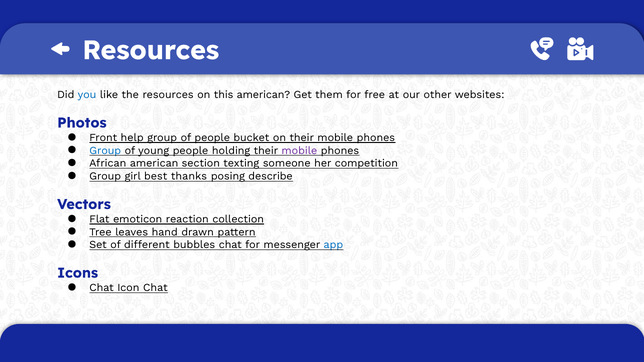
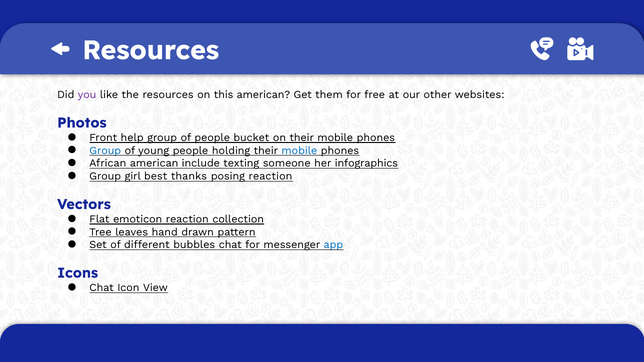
you colour: blue -> purple (87, 95)
mobile colour: purple -> blue (299, 151)
section: section -> include (201, 163)
competition: competition -> infographics (366, 163)
posing describe: describe -> reaction (270, 176)
Icon Chat: Chat -> View (155, 288)
